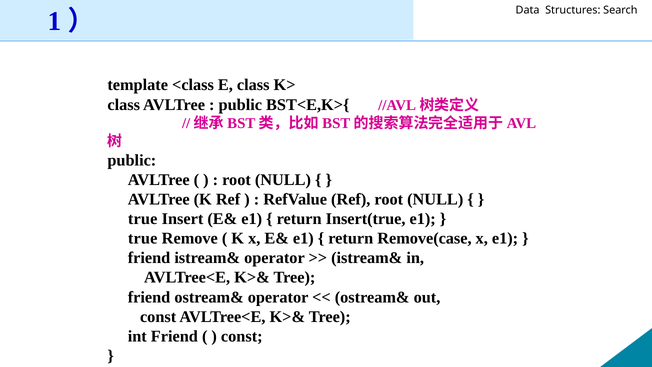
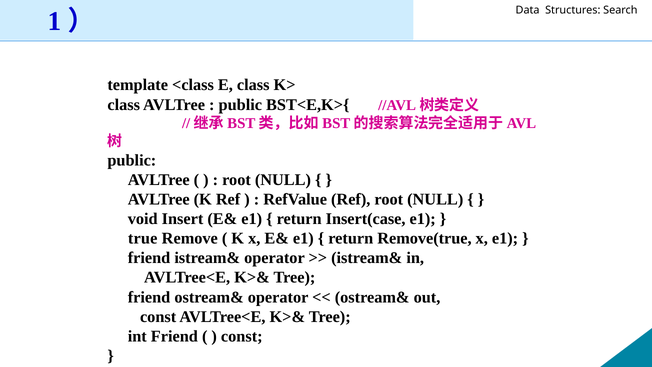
true: true -> void (143, 219)
Insert(true: Insert(true -> Insert(case (366, 219)
Remove(case: Remove(case -> Remove(true (424, 238)
